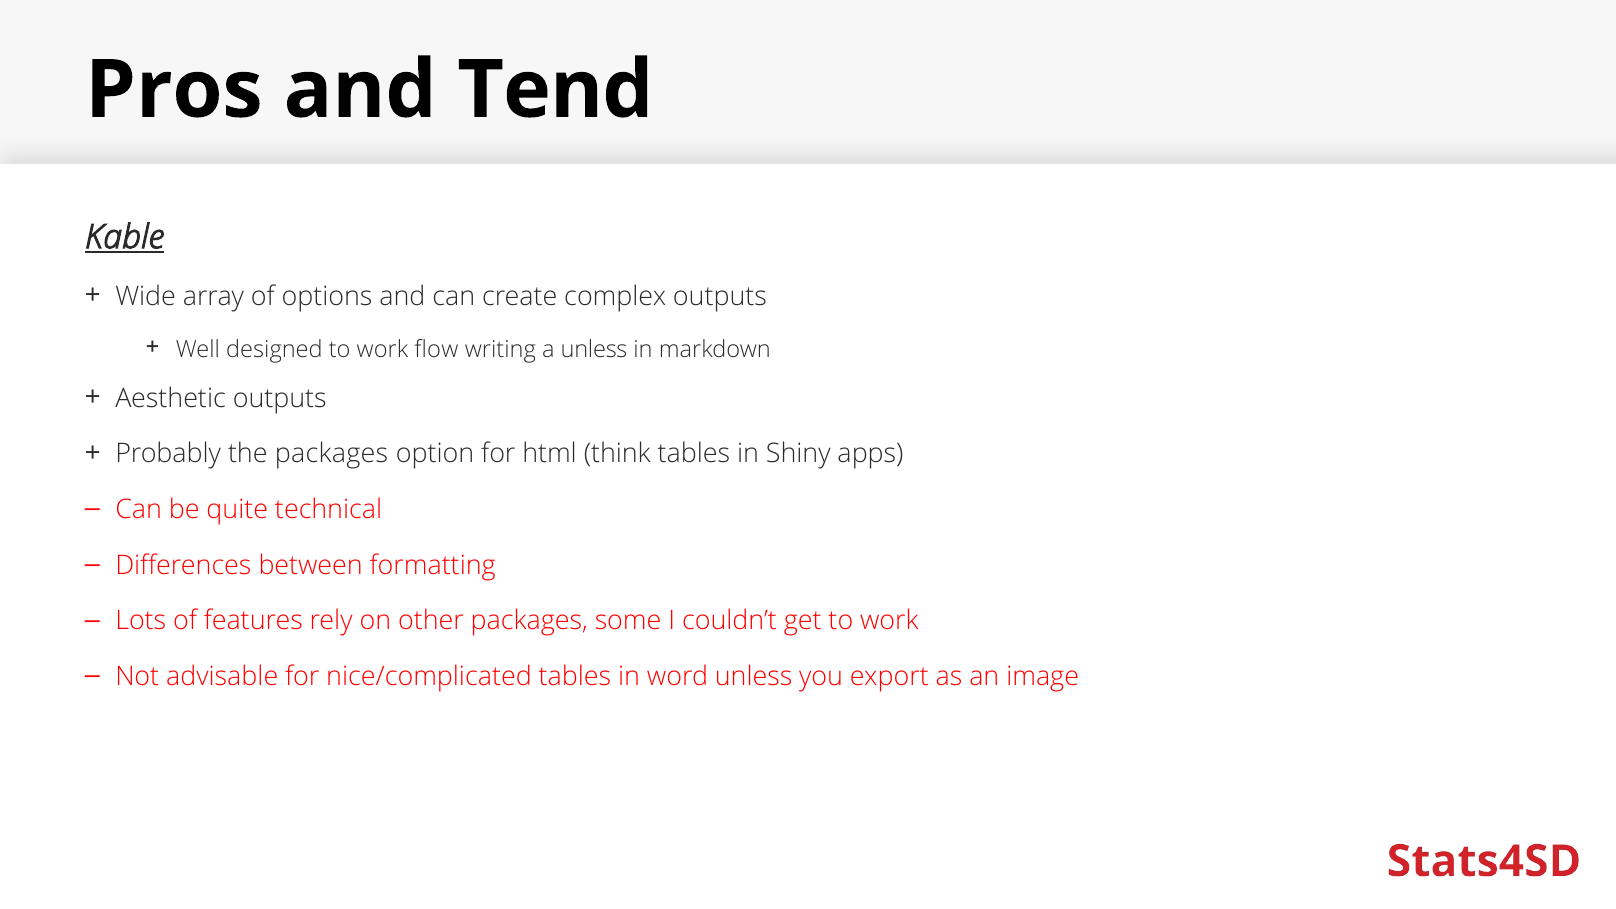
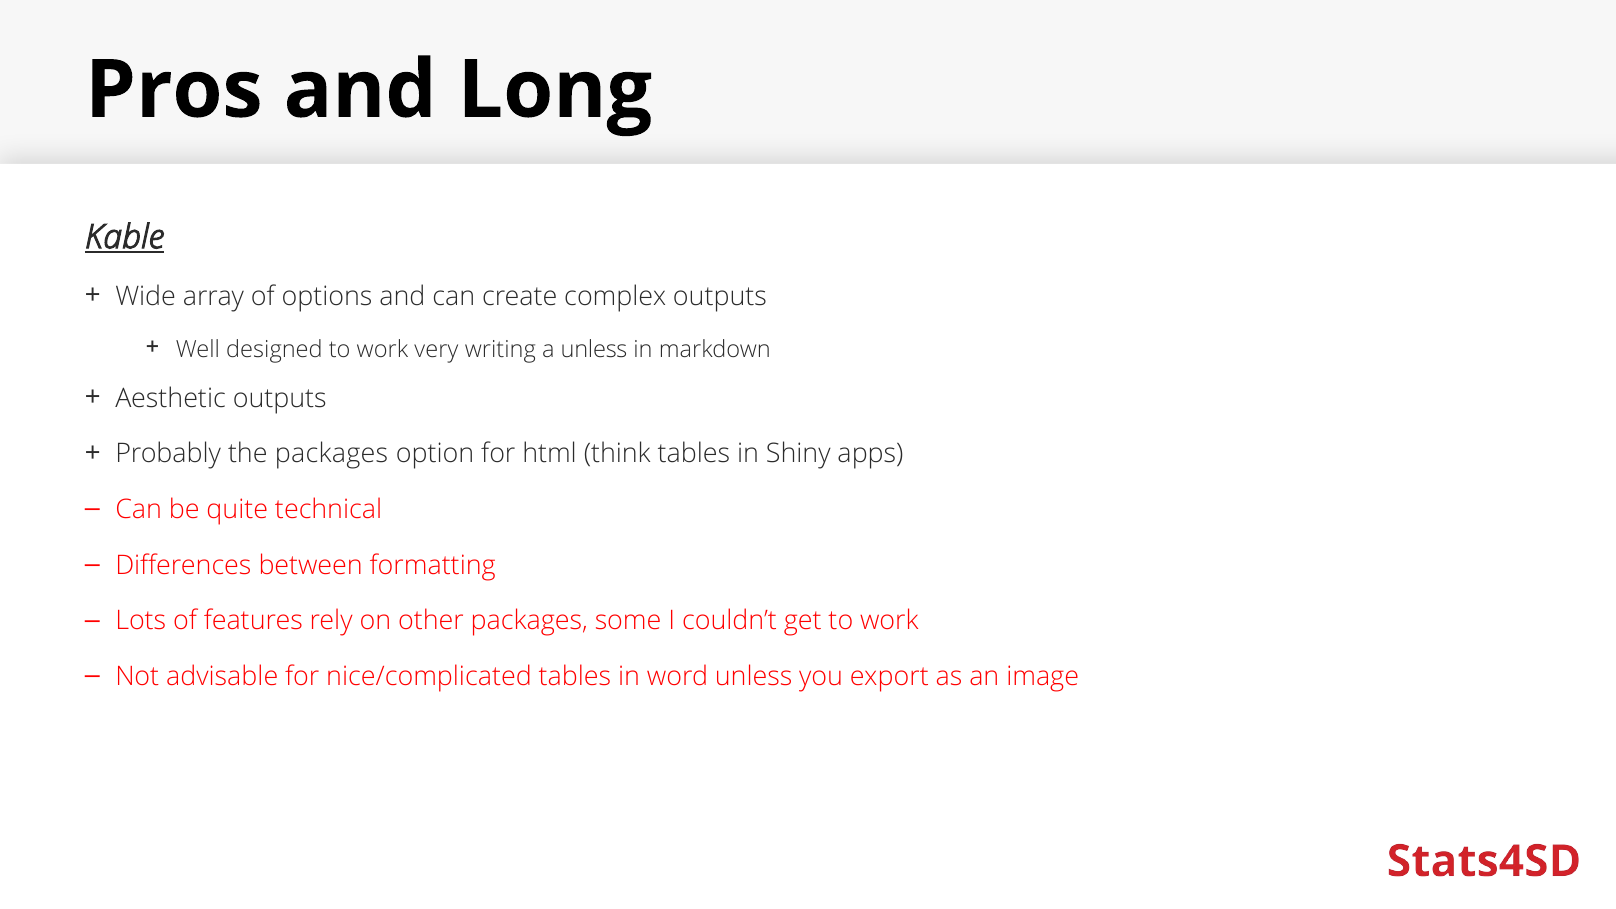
Tend: Tend -> Long (555, 90)
flow: flow -> very (436, 349)
